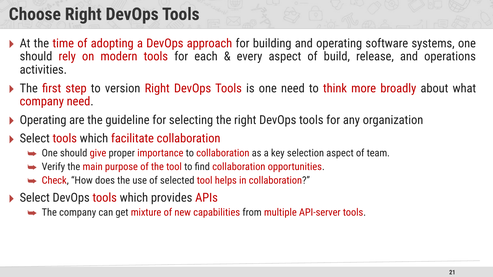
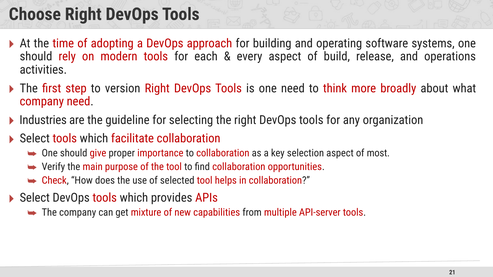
Operating: Operating -> Industries (43, 120)
team: team -> most (378, 153)
